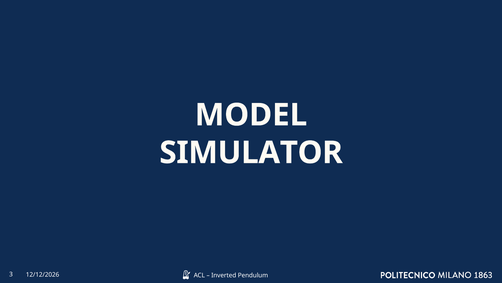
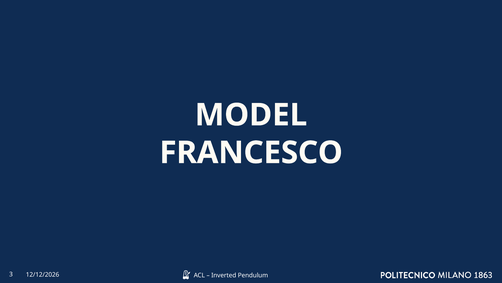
SIMULATOR: SIMULATOR -> FRANCESCO (251, 152)
